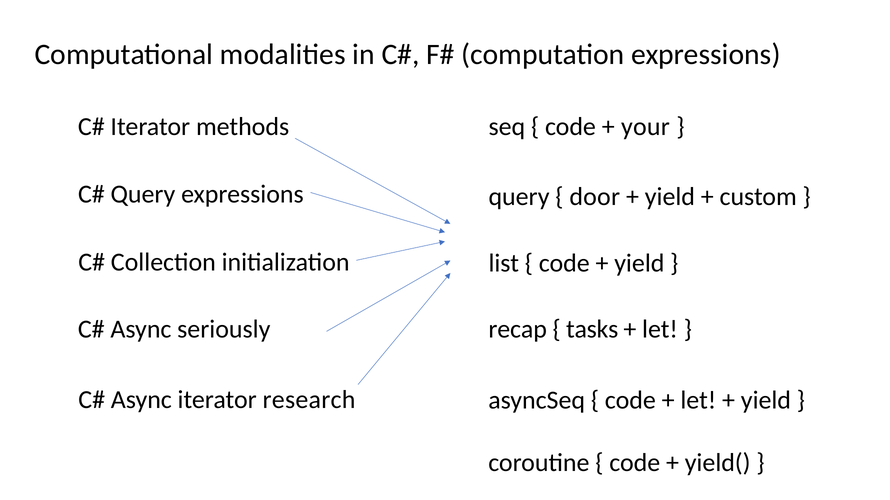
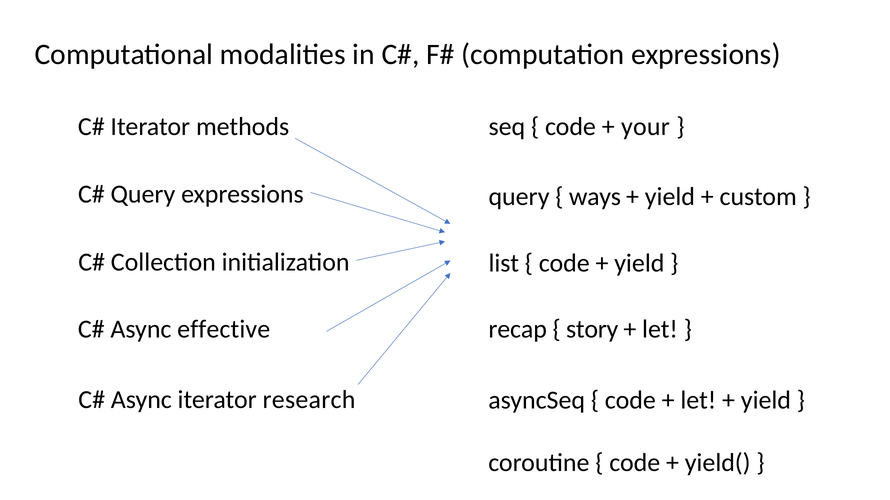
door: door -> ways (595, 197)
seriously: seriously -> effective (224, 330)
tasks: tasks -> story (592, 330)
